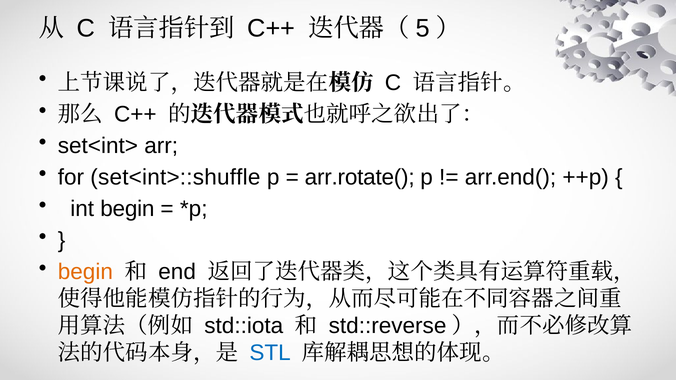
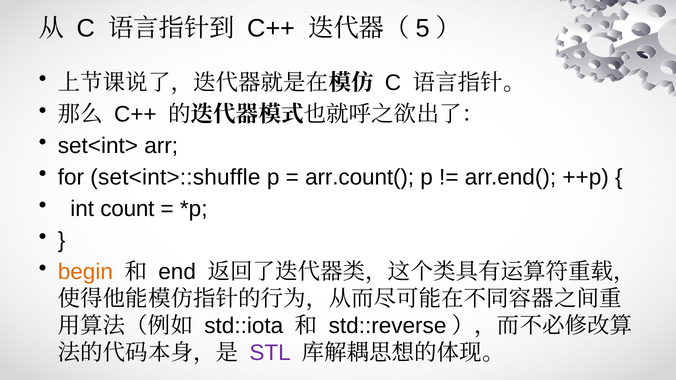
arr.rotate(: arr.rotate( -> arr.count( (360, 177)
int begin: begin -> count (127, 209)
STL colour: blue -> purple (270, 353)
